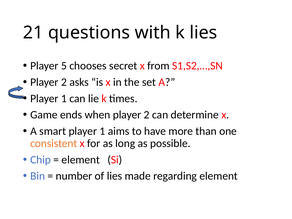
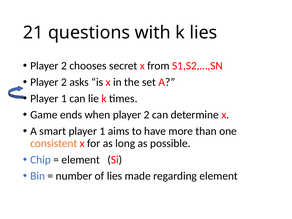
5: 5 -> 2 (64, 66)
